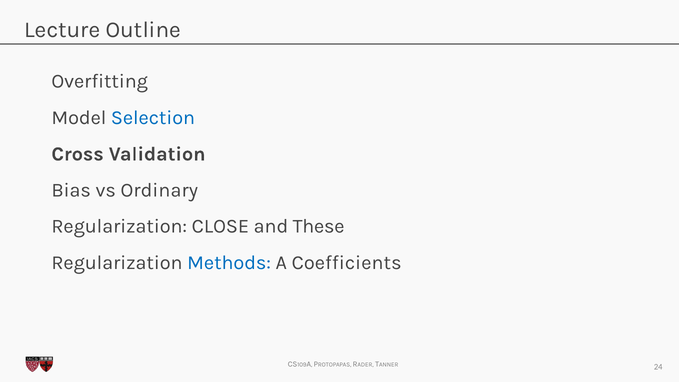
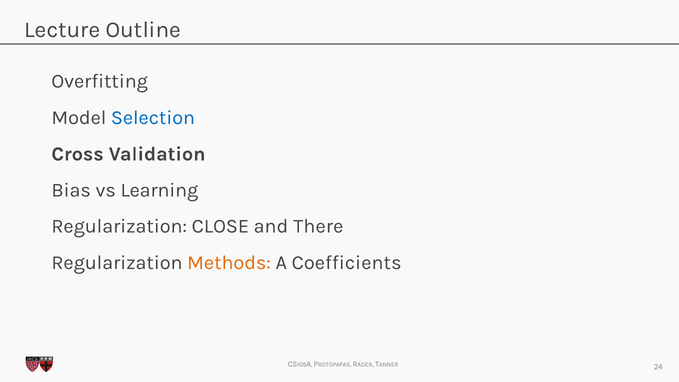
Ordinary: Ordinary -> Learning (159, 190)
These: These -> There (318, 226)
Methods colour: blue -> orange (229, 263)
